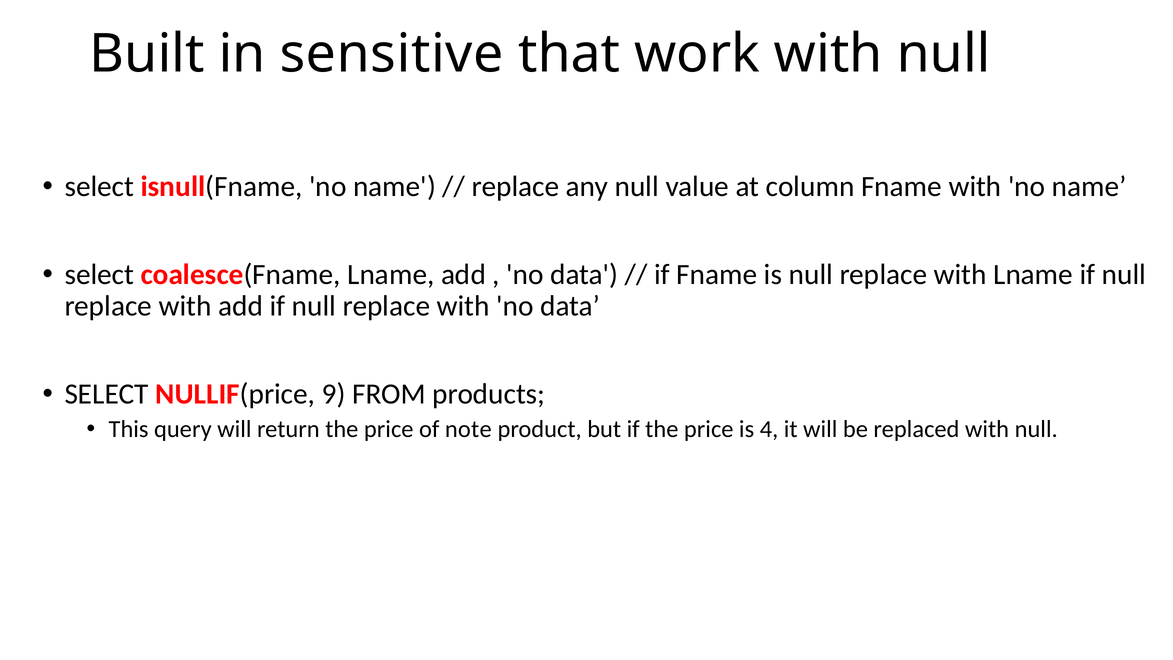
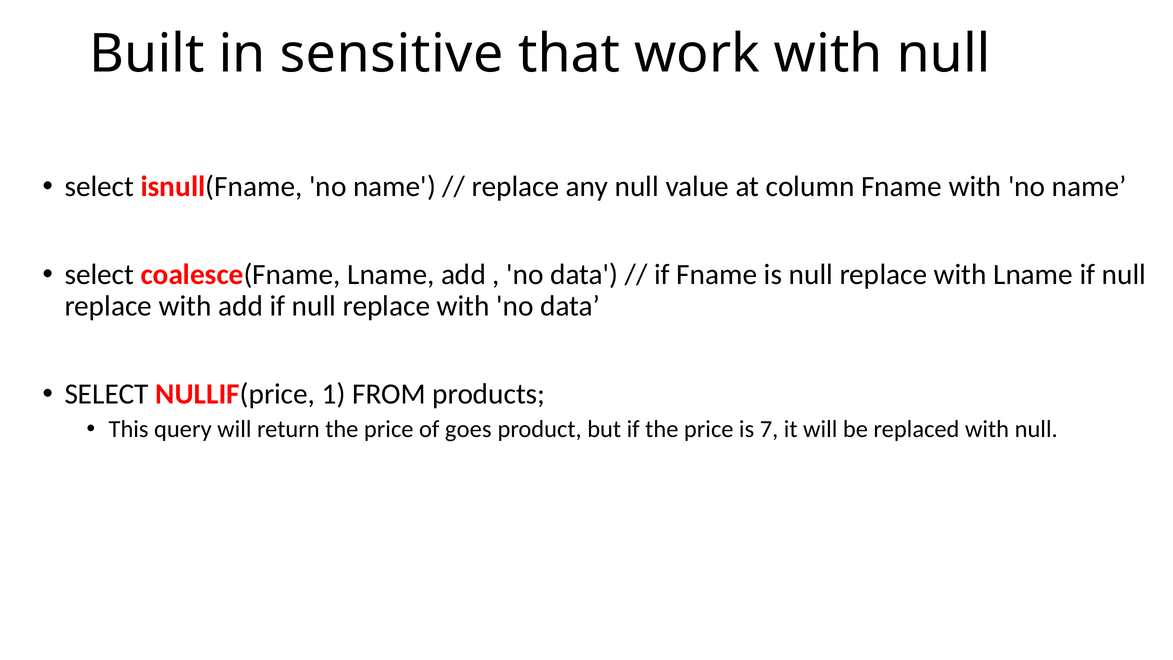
9: 9 -> 1 (334, 394)
note: note -> goes (468, 429)
4: 4 -> 7 (769, 429)
